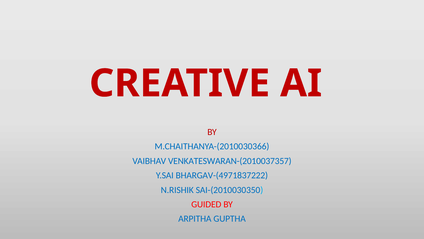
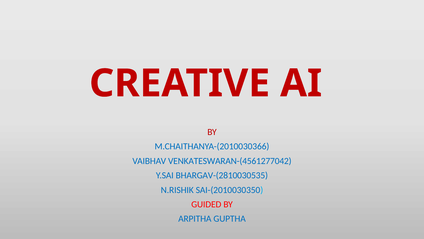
VENKATESWARAN-(2010037357: VENKATESWARAN-(2010037357 -> VENKATESWARAN-(4561277042 (230, 161)
BHARGAV-(4971837222: BHARGAV-(4971837222 -> BHARGAV-(2810030535 (222, 175)
